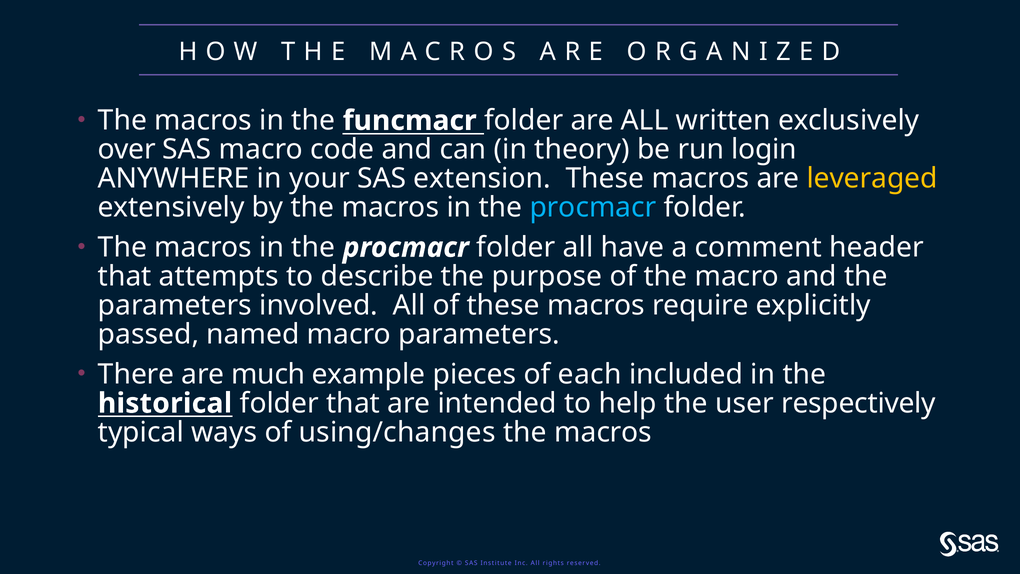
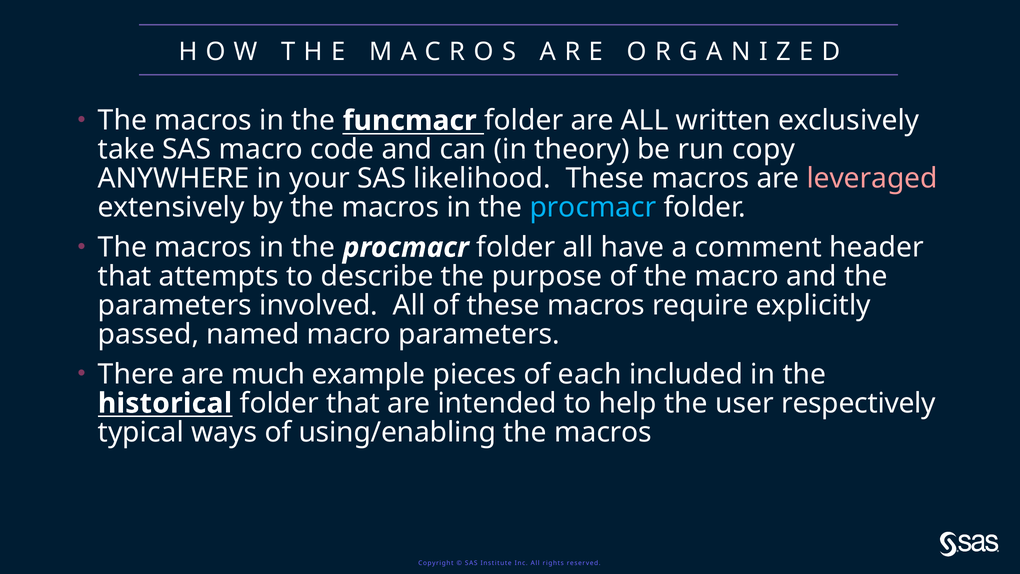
over: over -> take (126, 149)
login: login -> copy (764, 149)
extension: extension -> likelihood (482, 178)
leveraged colour: yellow -> pink (872, 178)
using/changes: using/changes -> using/enabling (397, 432)
